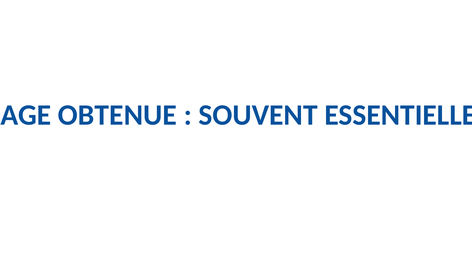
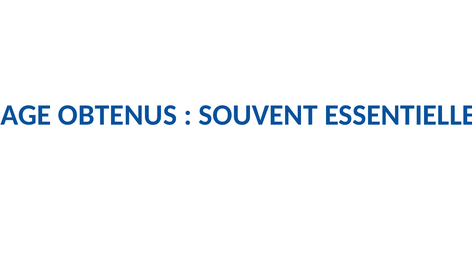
OBTENUE: OBTENUE -> OBTENUS (117, 115)
